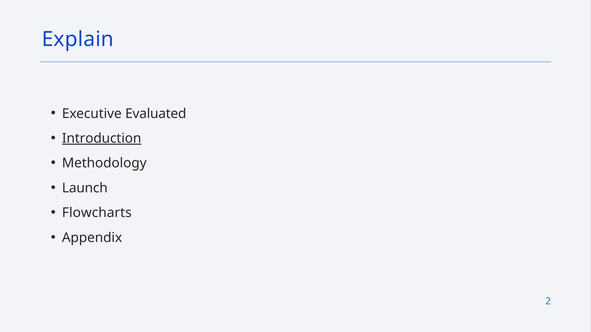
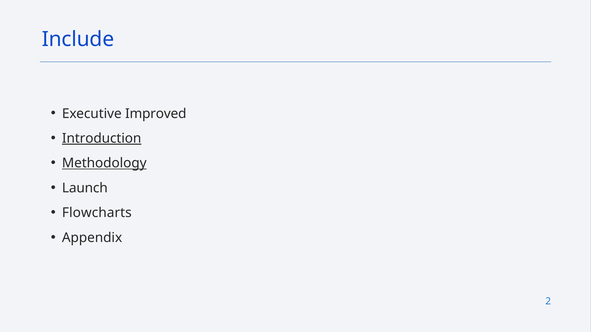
Explain: Explain -> Include (78, 39)
Evaluated: Evaluated -> Improved (156, 114)
Methodology underline: none -> present (104, 163)
